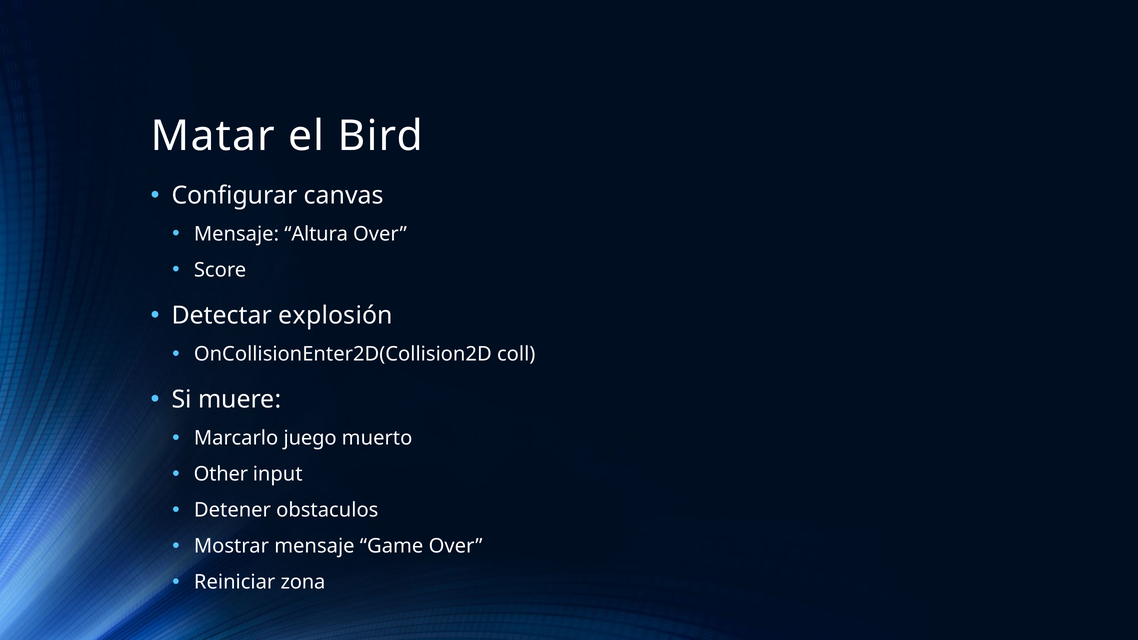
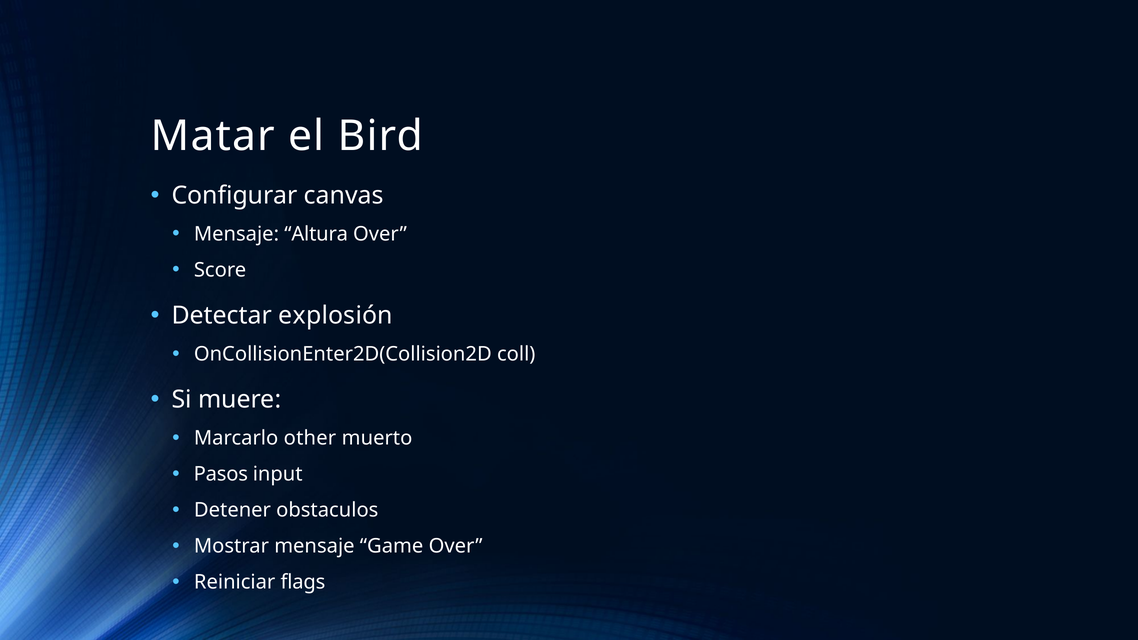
juego: juego -> other (310, 438)
Other: Other -> Pasos (221, 474)
zona: zona -> flags (303, 582)
